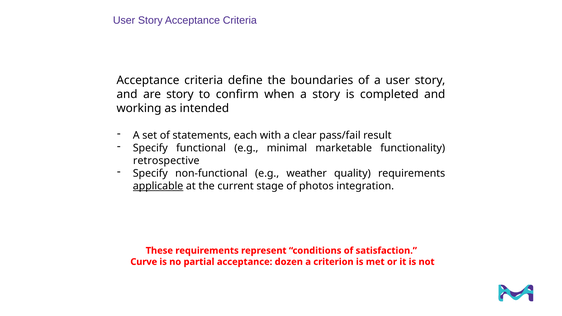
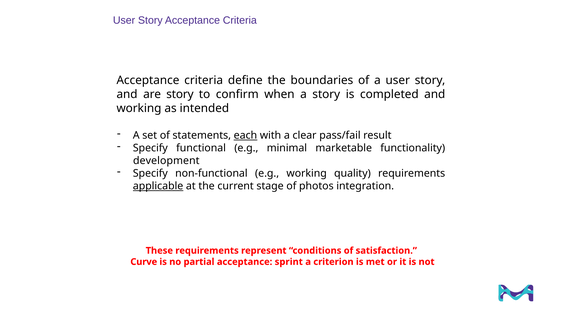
each underline: none -> present (245, 136)
retrospective: retrospective -> development (166, 161)
e.g weather: weather -> working (307, 174)
dozen: dozen -> sprint (289, 262)
